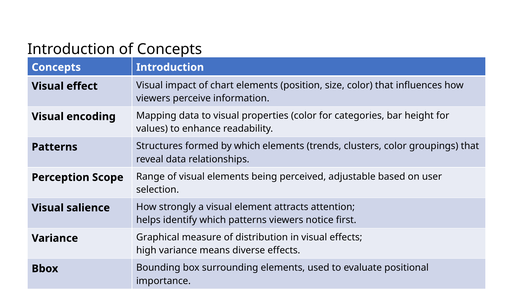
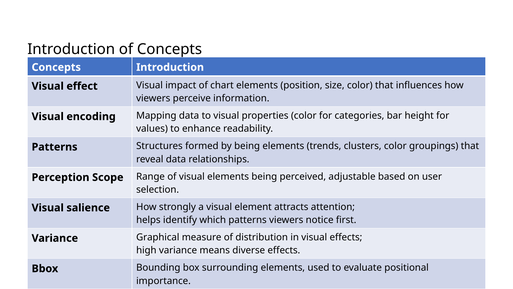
by which: which -> being (247, 146)
